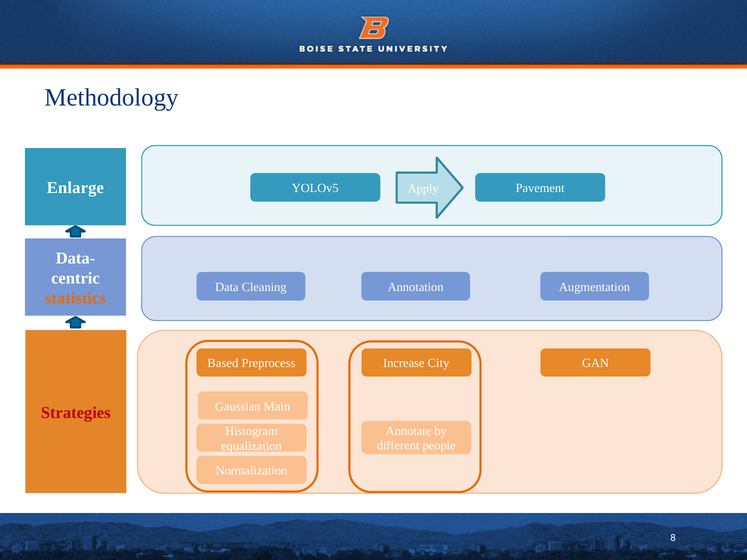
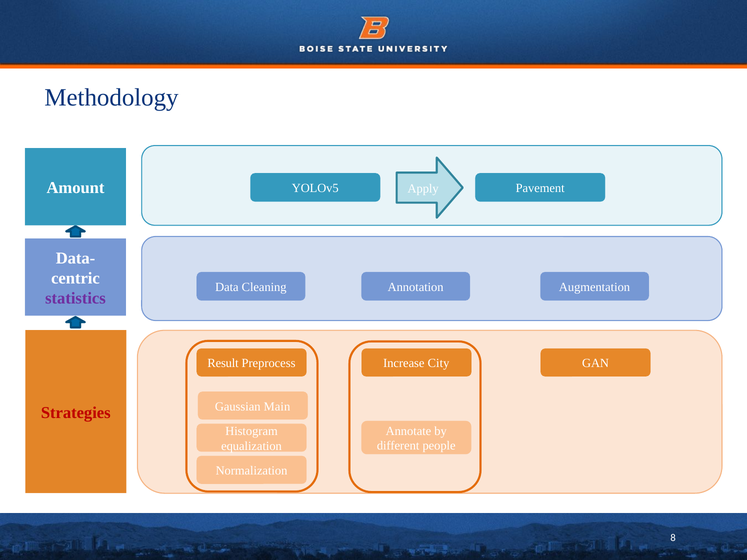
Enlarge: Enlarge -> Amount (75, 188)
statistics colour: orange -> purple (75, 298)
Based: Based -> Result (223, 363)
